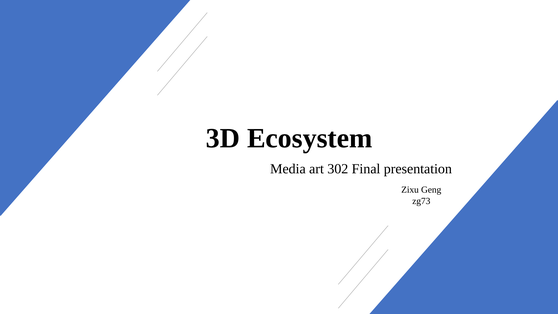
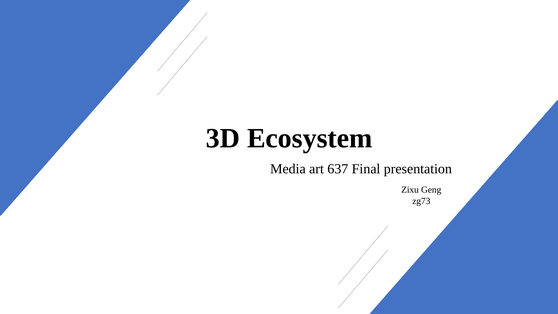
302: 302 -> 637 (338, 169)
